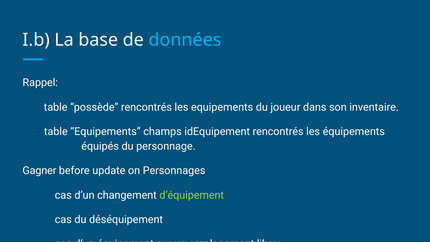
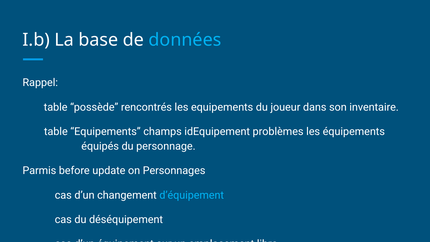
idEquipement rencontrés: rencontrés -> problèmes (278, 131)
Gagner: Gagner -> Parmis (39, 171)
d’équipement colour: light green -> light blue (192, 195)
